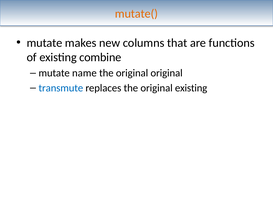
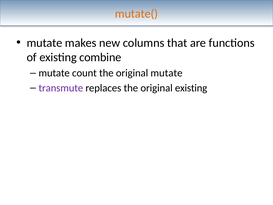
name: name -> count (84, 73)
original original: original -> mutate (167, 73)
transmute colour: blue -> purple (61, 88)
